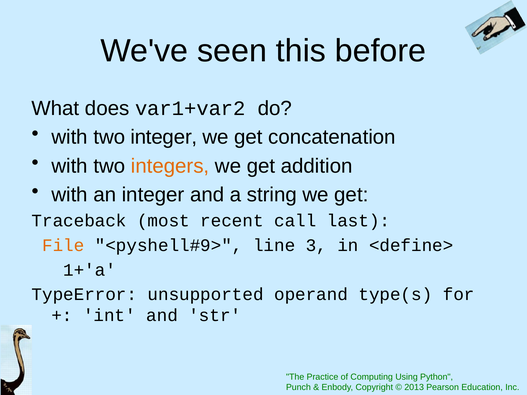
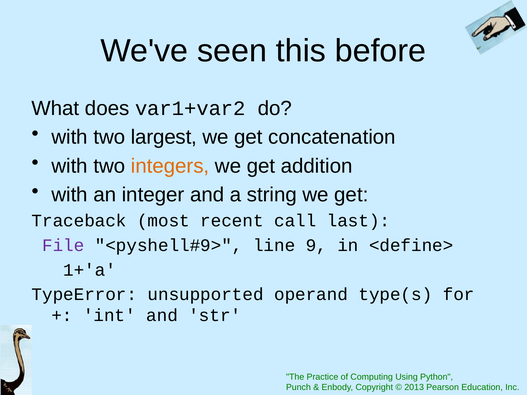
two integer: integer -> largest (164, 137)
File colour: orange -> purple (63, 245)
3: 3 -> 9 (316, 245)
